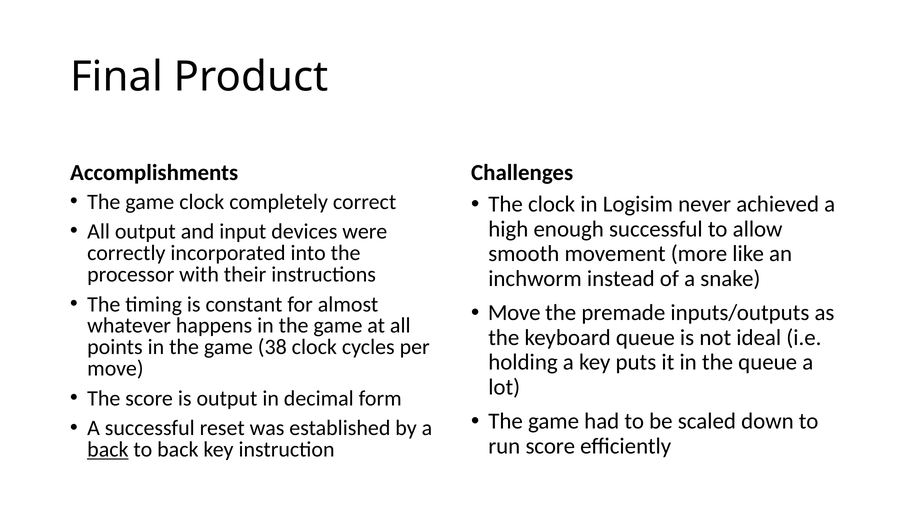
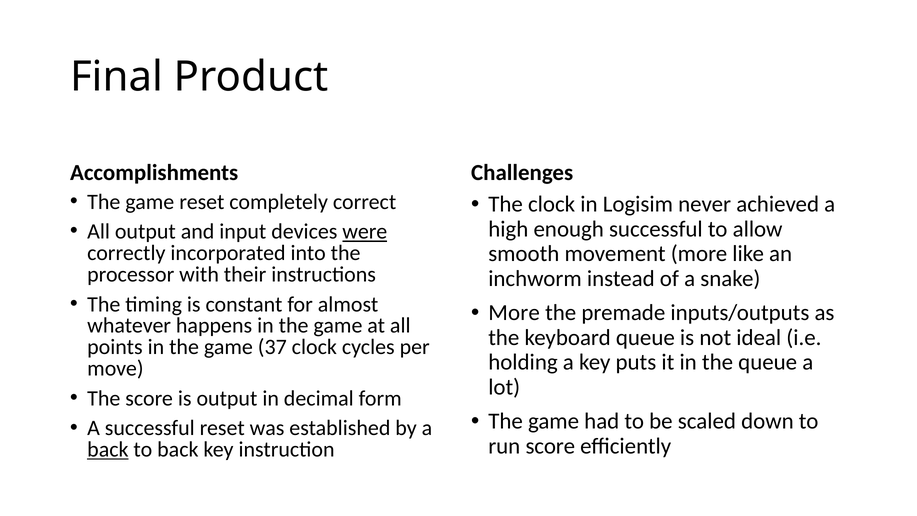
game clock: clock -> reset (202, 202)
were underline: none -> present (365, 232)
Move: Move -> More (514, 313)
38: 38 -> 37 (272, 347)
